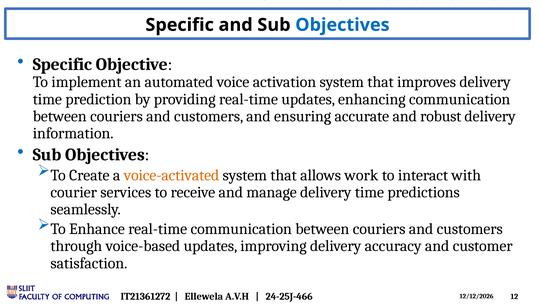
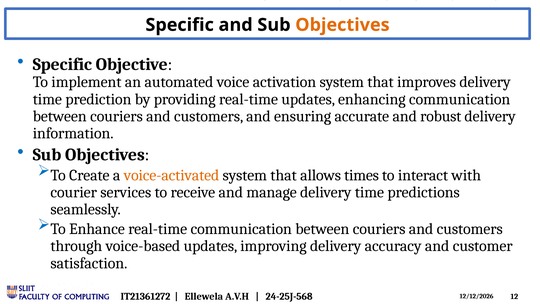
Objectives colour: blue -> orange (342, 25)
work: work -> times (362, 175)
24-25J-466: 24-25J-466 -> 24-25J-568 (289, 296)
